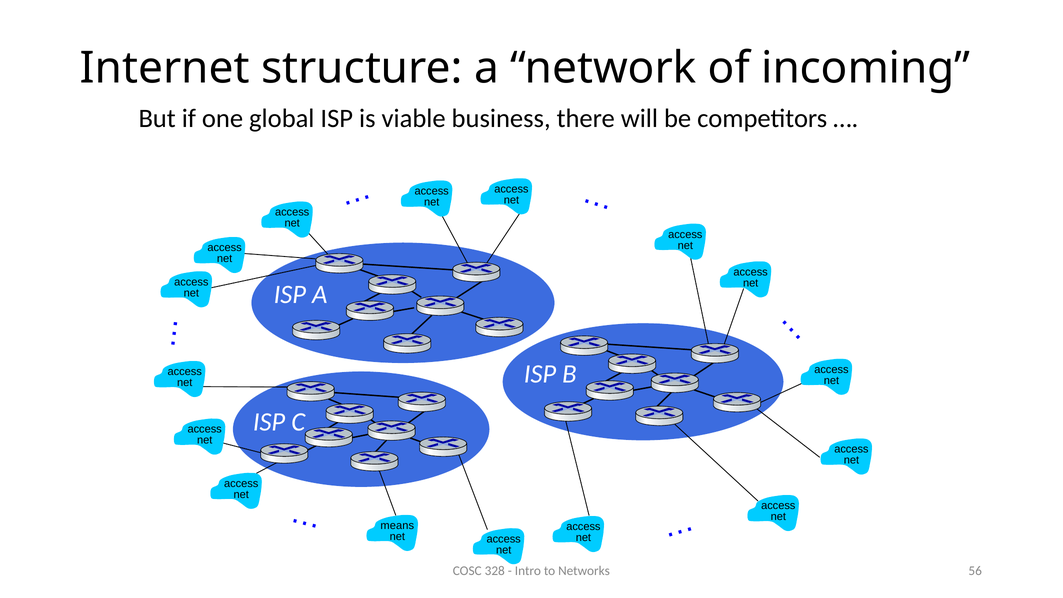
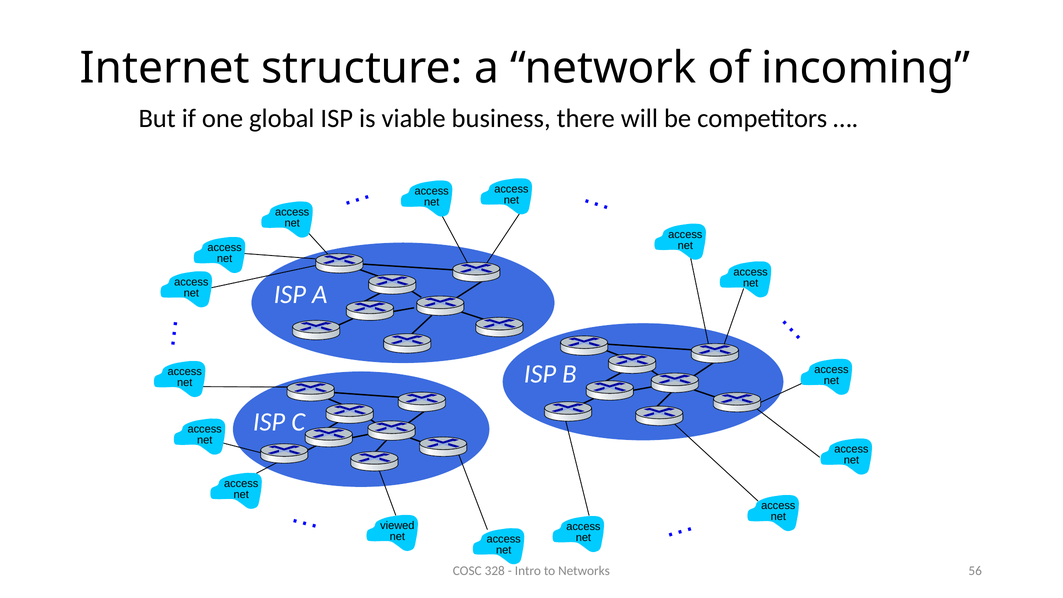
means: means -> viewed (397, 526)
